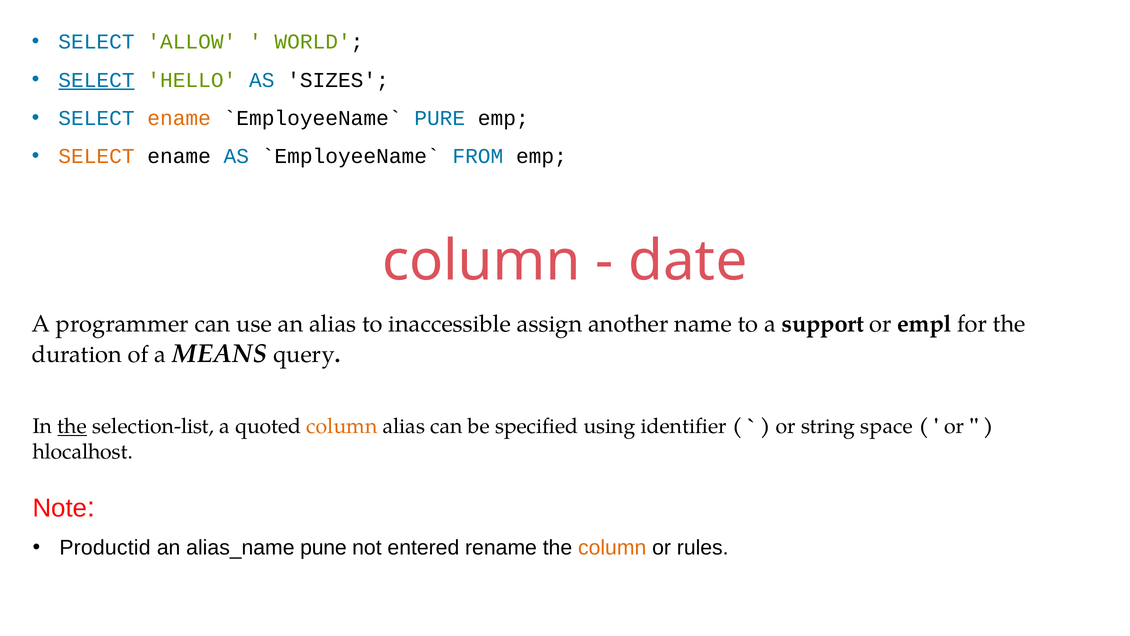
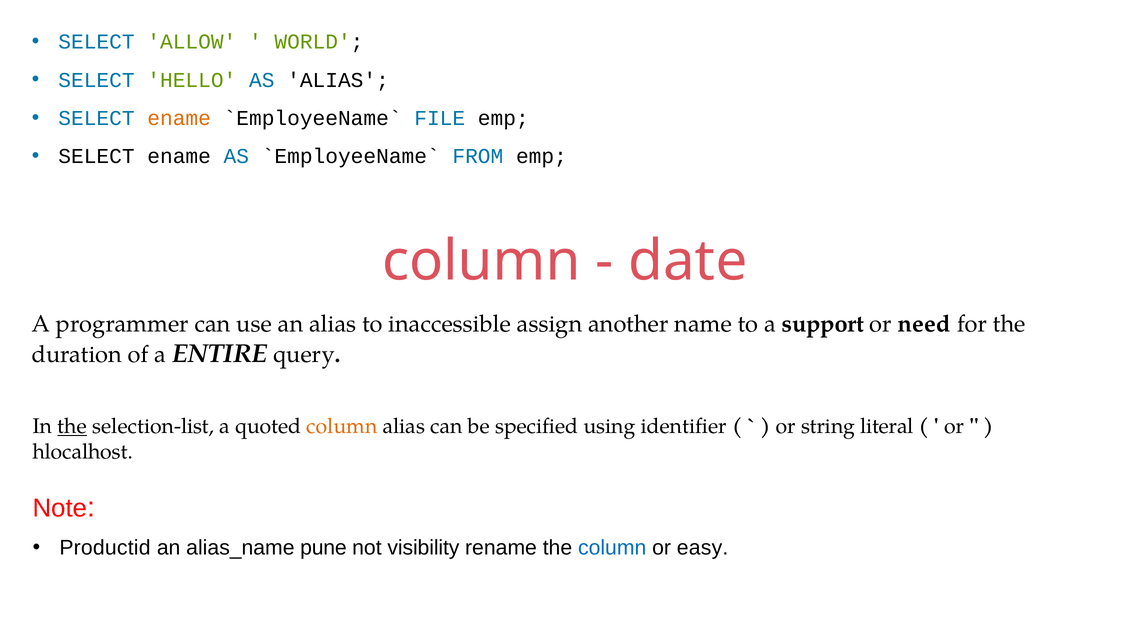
SELECT underline: present -> none (96, 80)
AS SIZES: SIZES -> ALIAS (338, 80)
PURE: PURE -> FILE (440, 118)
SELECT colour: orange -> black (96, 156)
empl: empl -> need (924, 324)
MEANS: MEANS -> ENTIRE (220, 353)
space: space -> literal (887, 426)
entered: entered -> visibility (423, 548)
column colour: orange -> blue (612, 548)
rules: rules -> easy (703, 548)
